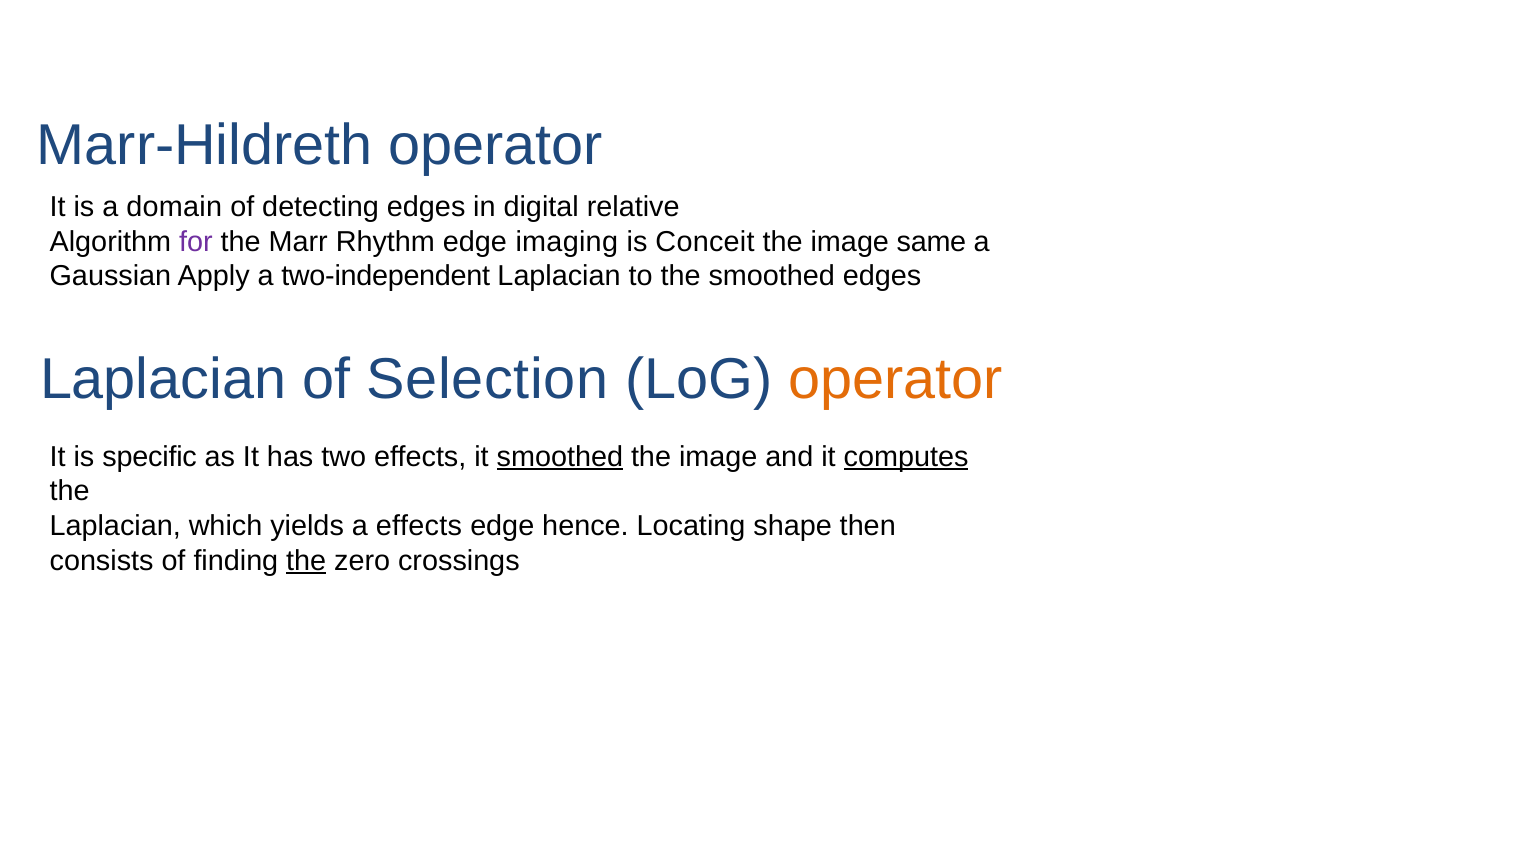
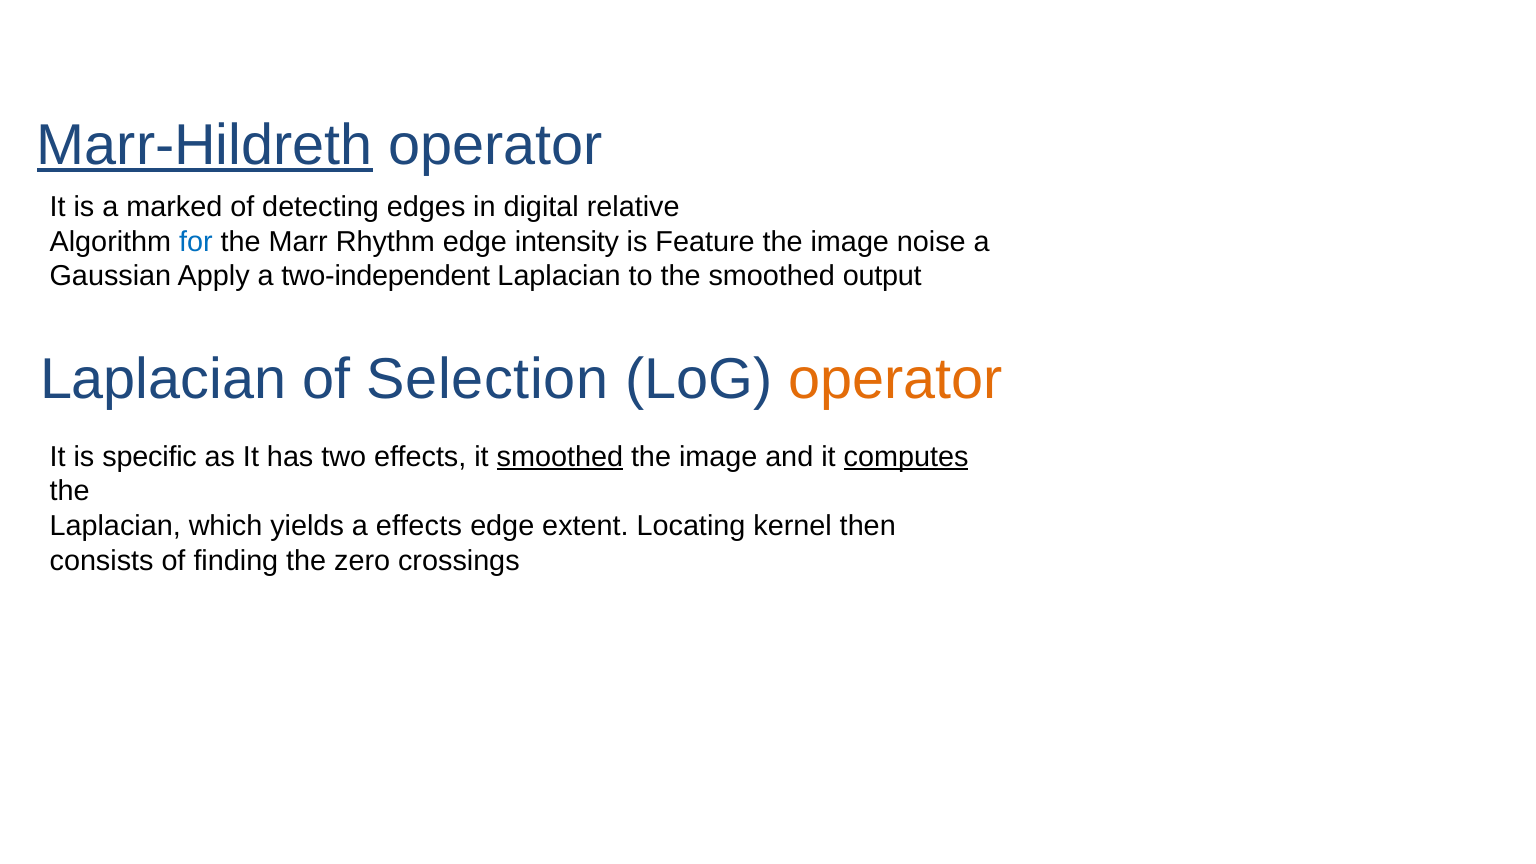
Marr-Hildreth underline: none -> present (205, 145)
domain: domain -> marked (174, 207)
for colour: purple -> blue (196, 242)
imaging: imaging -> intensity (567, 242)
Conceit: Conceit -> Feature (705, 242)
same: same -> noise (931, 242)
smoothed edges: edges -> output (882, 276)
hence: hence -> extent (585, 526)
shape: shape -> kernel (793, 526)
the underline: present -> none (306, 561)
